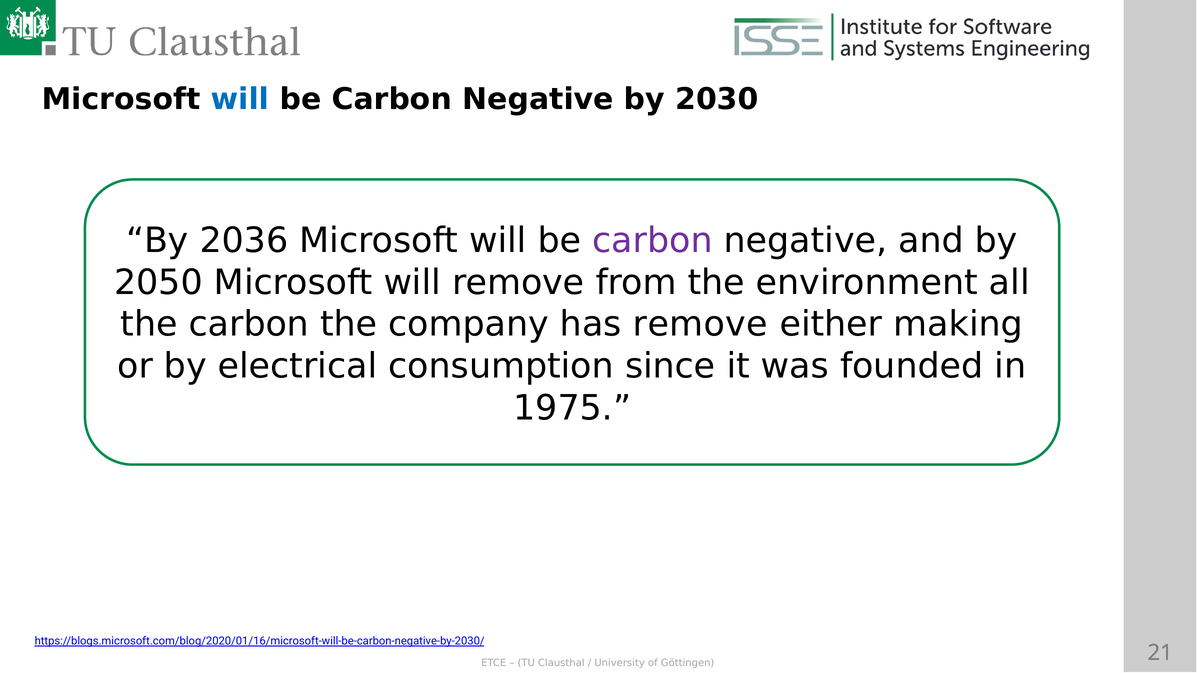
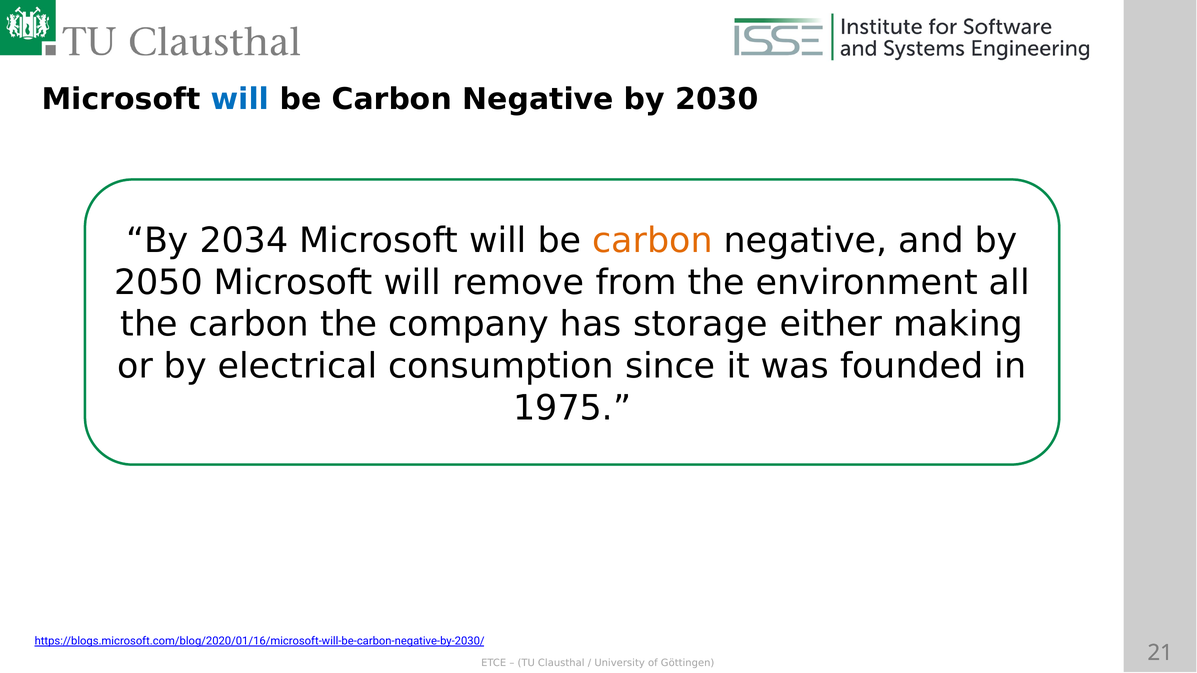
2036: 2036 -> 2034 (244, 241)
carbon colour: purple -> orange (652, 241)
has remove: remove -> storage (700, 325)
